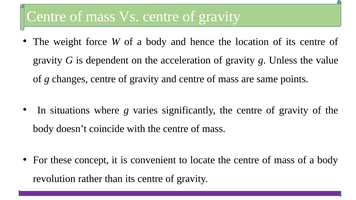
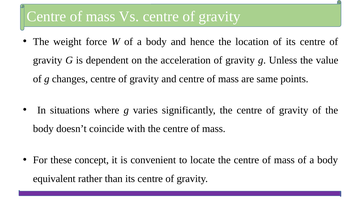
revolution: revolution -> equivalent (54, 179)
